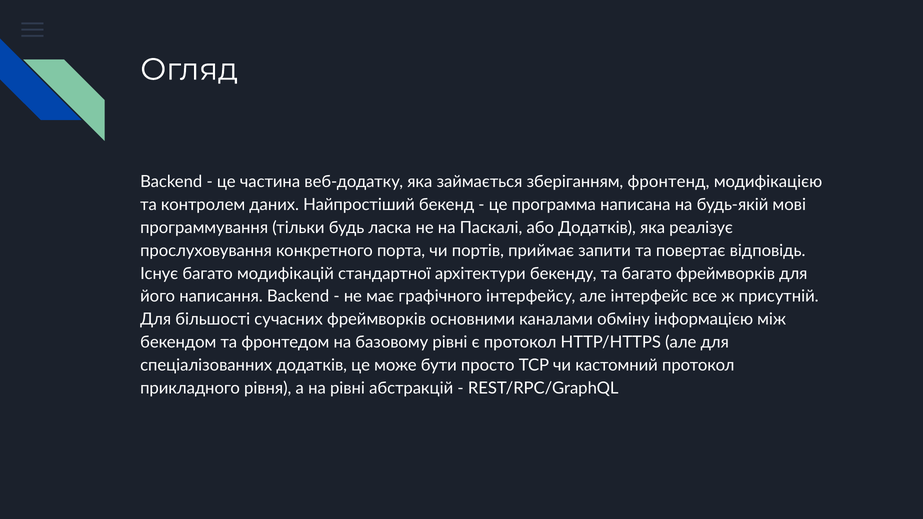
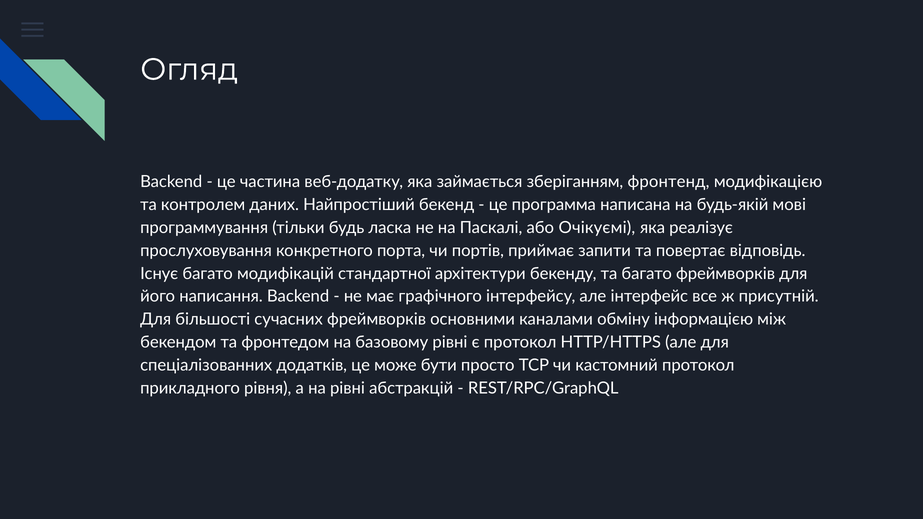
або Додатків: Додатків -> Очікуємі (597, 228)
